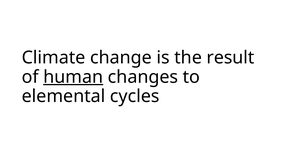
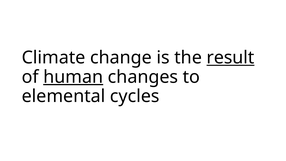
result underline: none -> present (230, 58)
